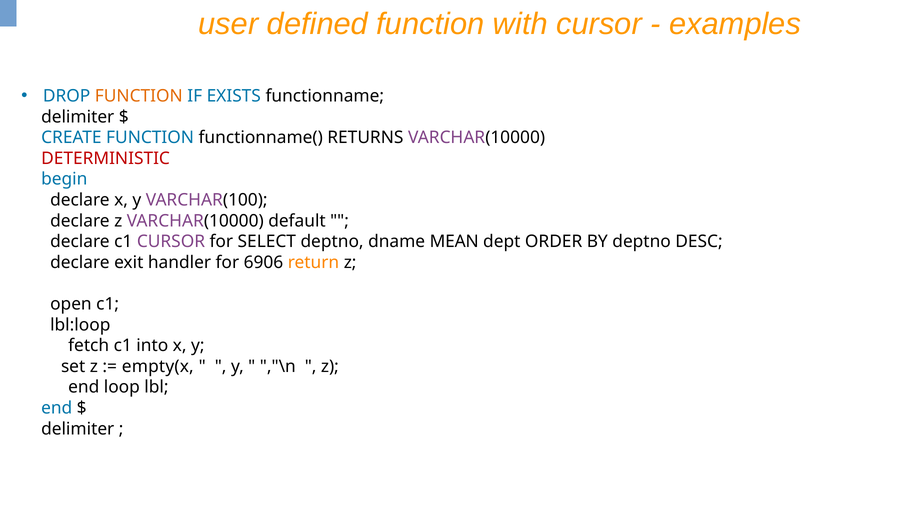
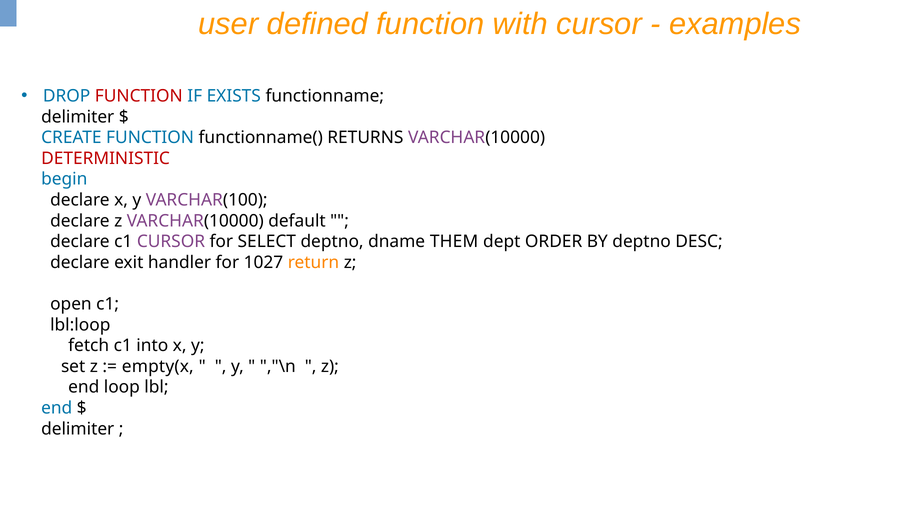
FUNCTION colour: orange -> red (139, 96)
MEAN: MEAN -> THEM (454, 242)
6906: 6906 -> 1027 (263, 262)
